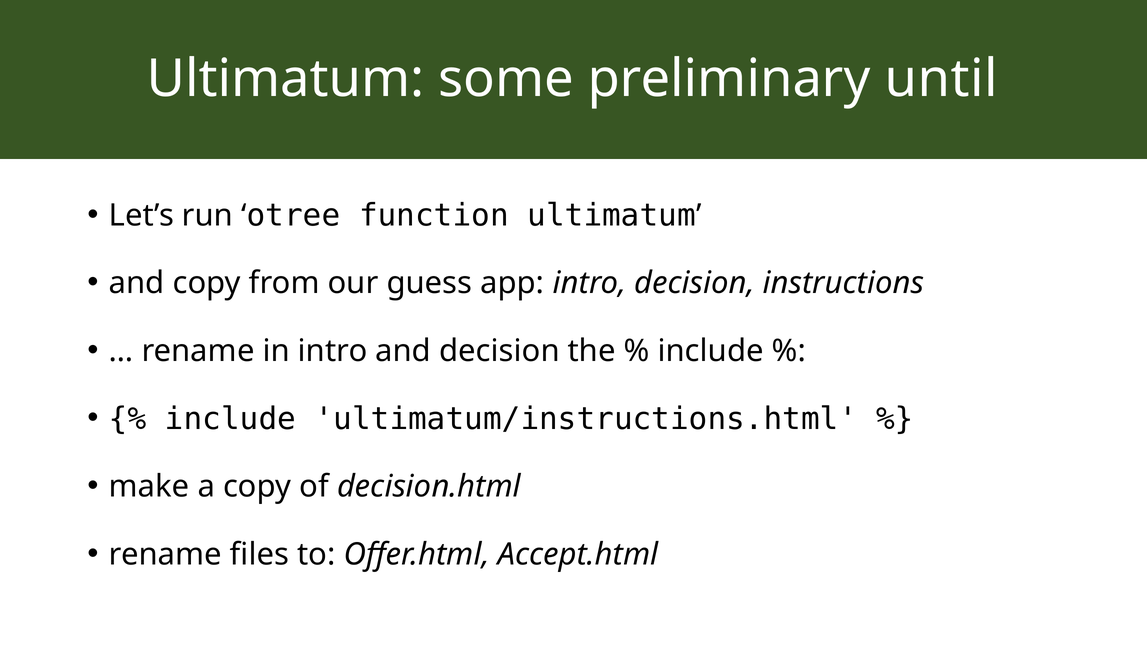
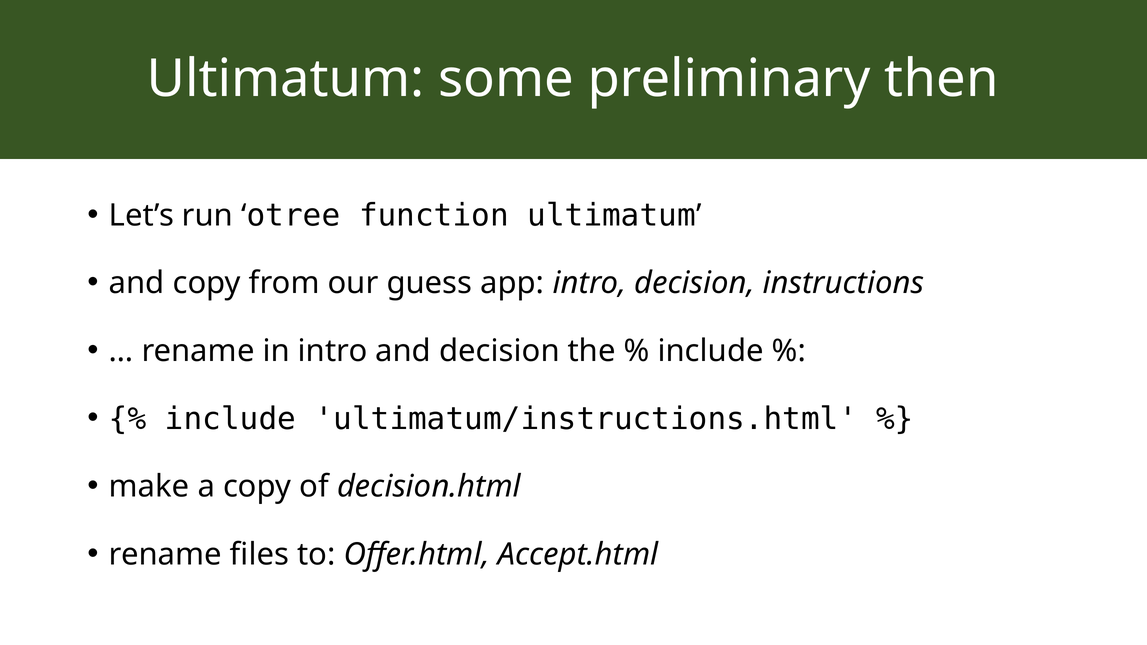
until: until -> then (941, 79)
